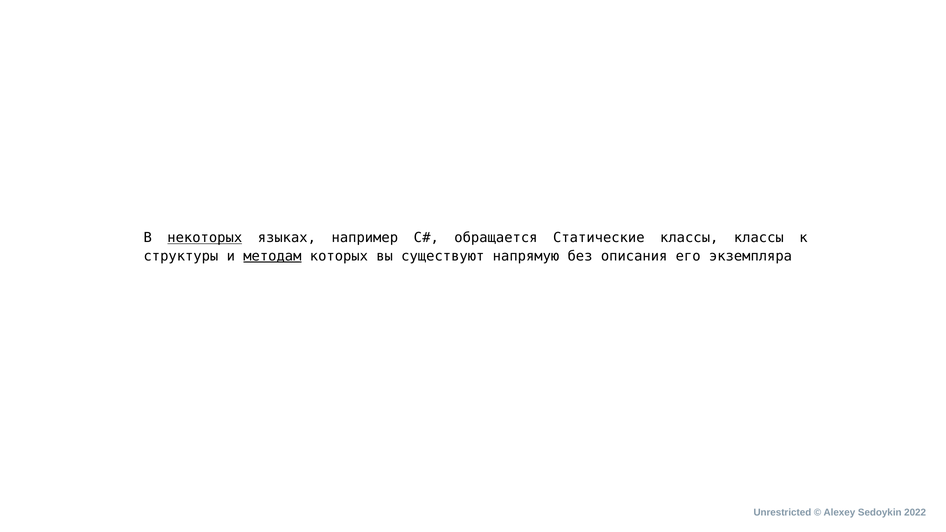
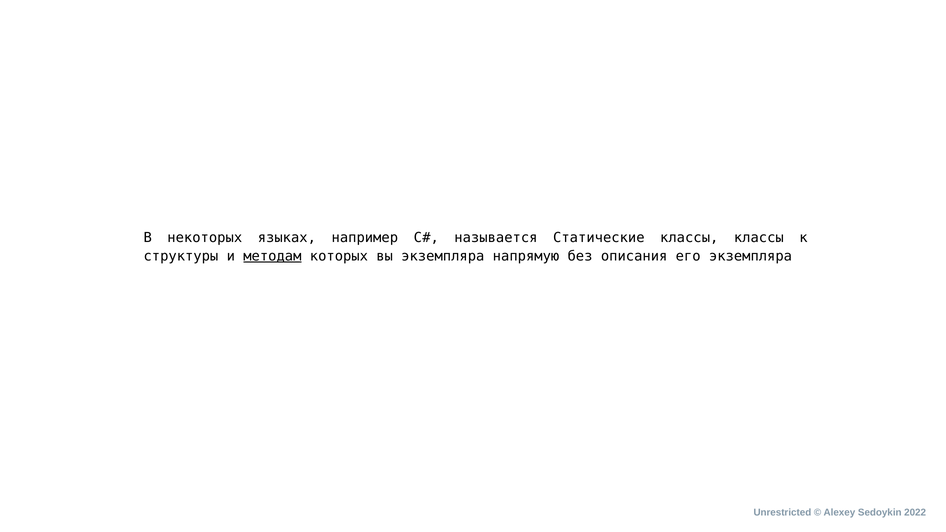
некоторых underline: present -> none (205, 238)
обращается: обращается -> называется (496, 238)
вы существуют: существуют -> экземпляра (443, 256)
